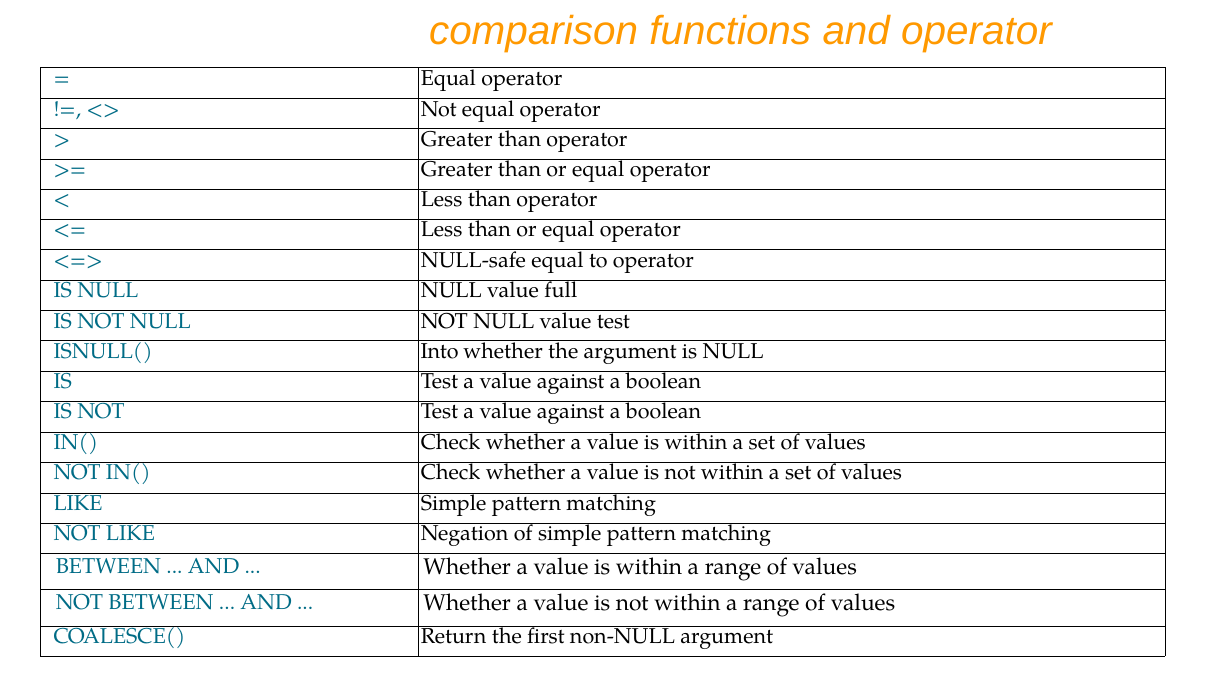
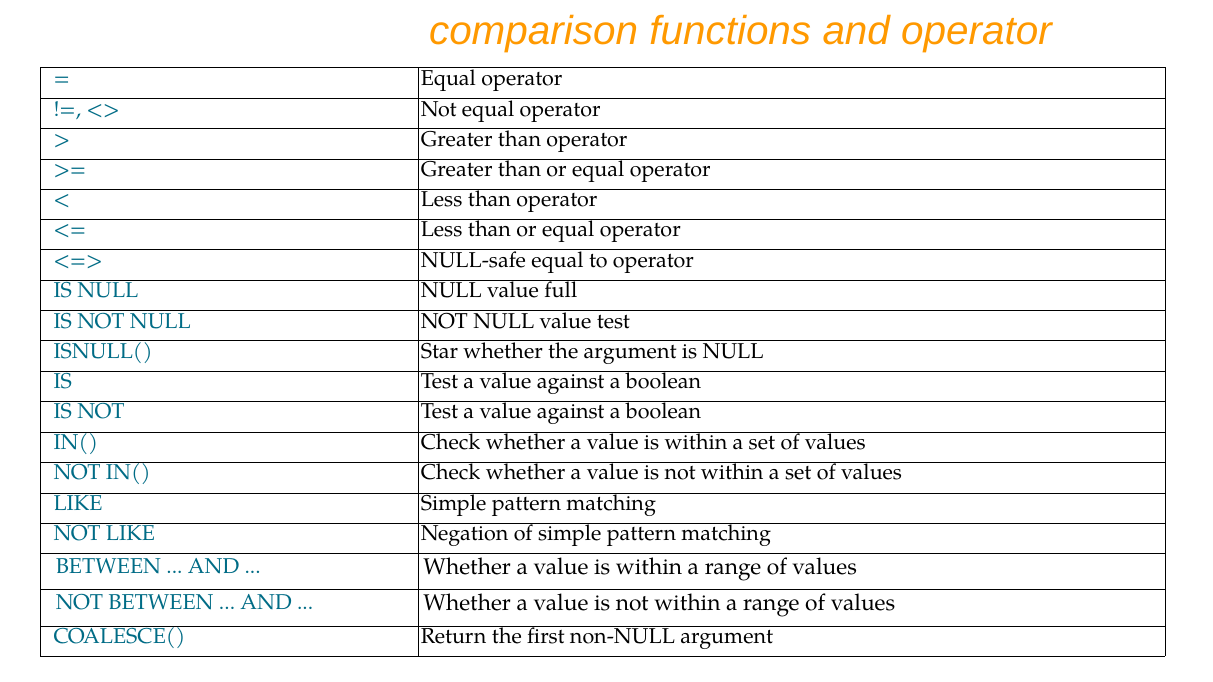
Into: Into -> Star (440, 351)
